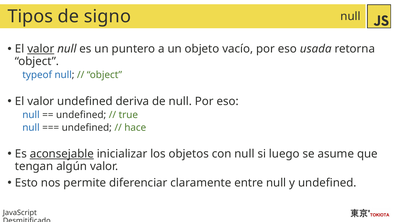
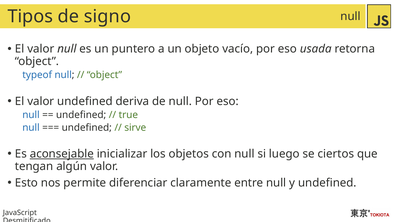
valor underline: present -> none (41, 49)
hace: hace -> sirve (135, 128)
asume: asume -> ciertos (336, 154)
